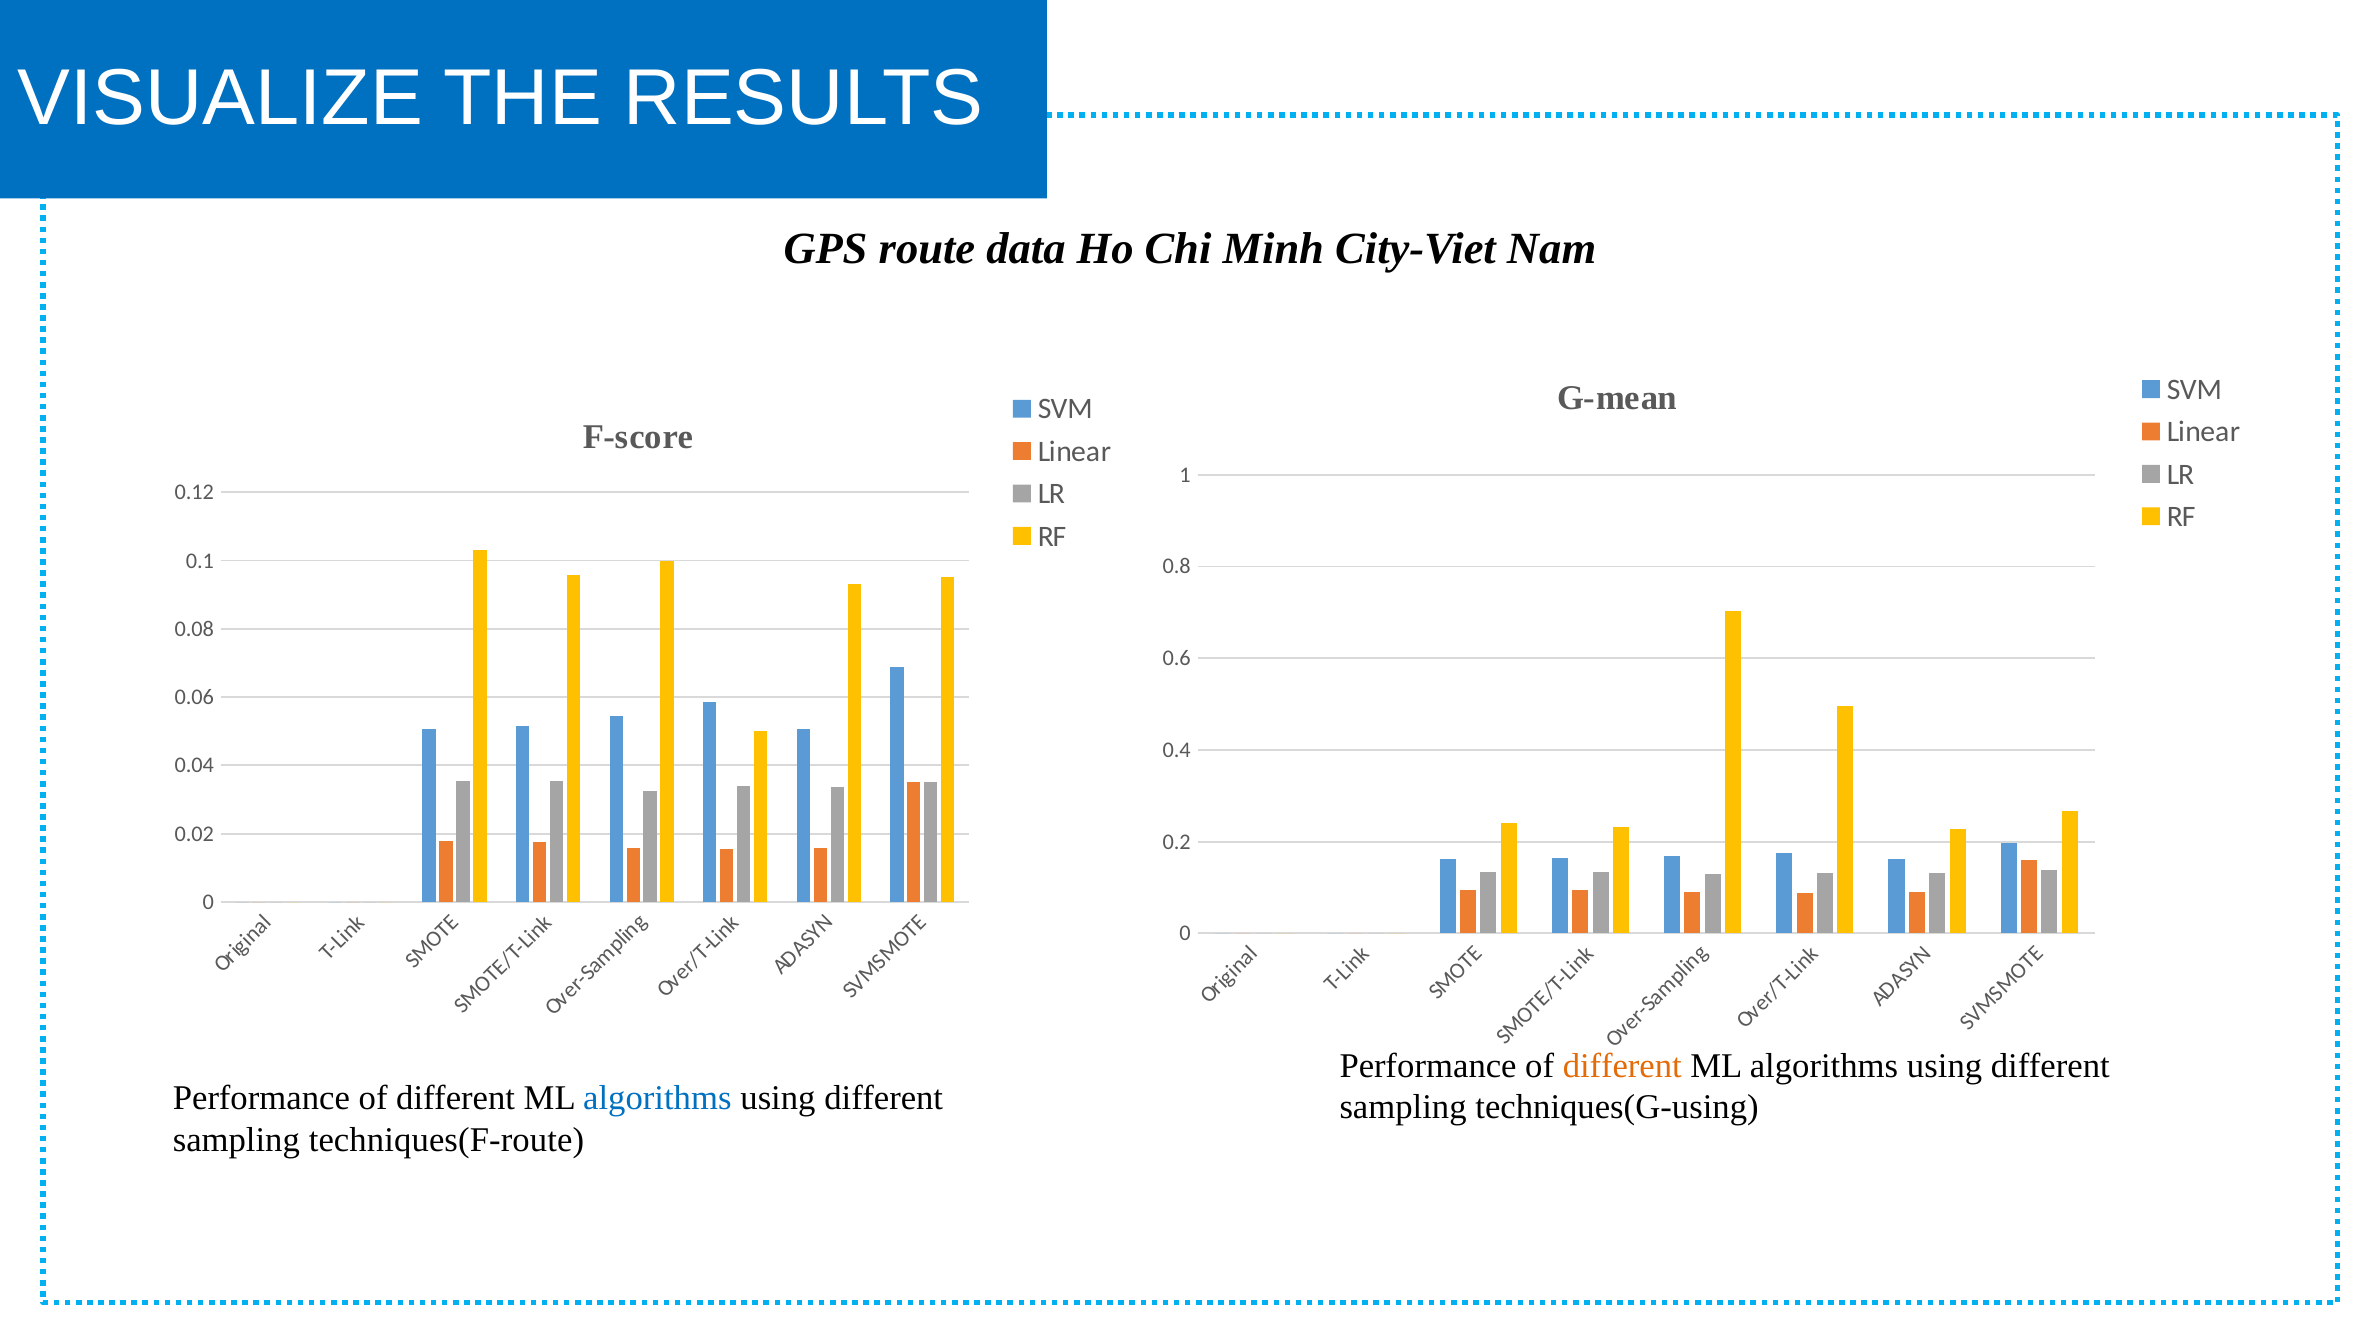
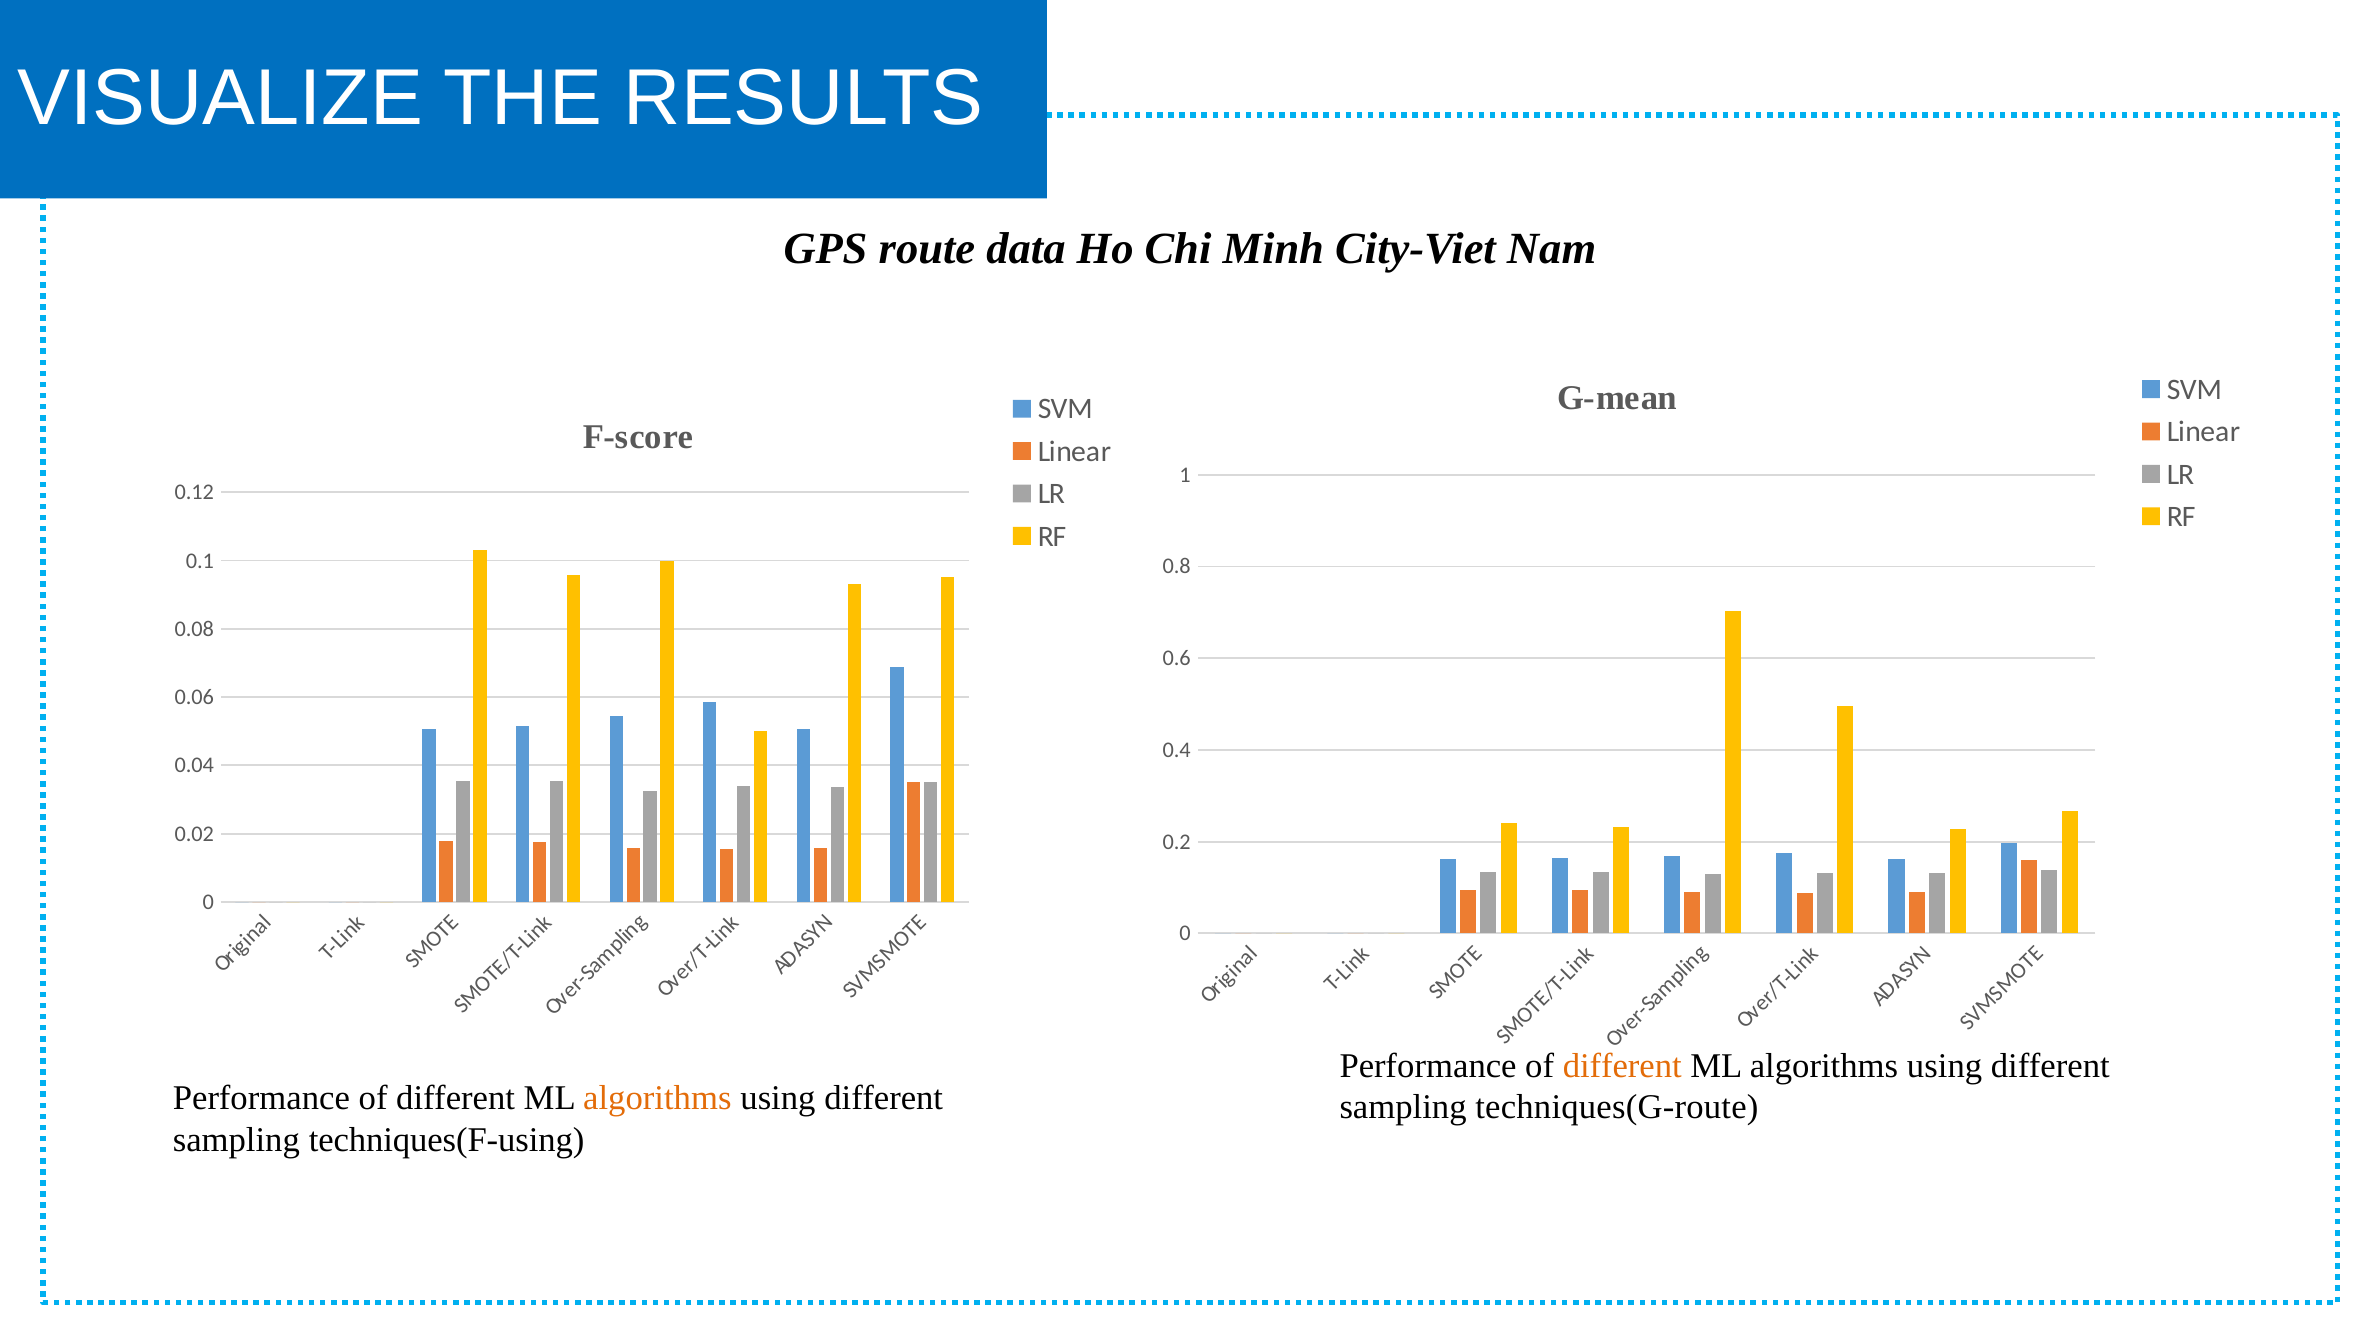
algorithms colour: blue -> orange (657, 1098)
techniques(G-using: techniques(G-using -> techniques(G-route (1617, 1107)
techniques(F-route: techniques(F-route -> techniques(F-using (447, 1140)
